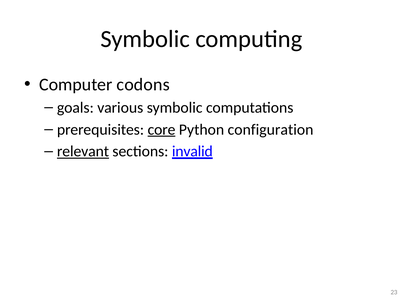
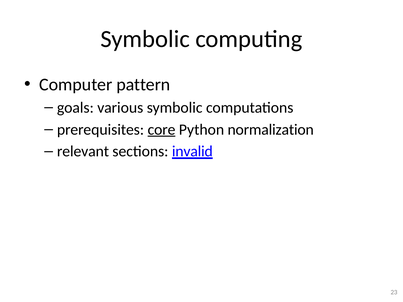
codons: codons -> pattern (143, 85)
configuration: configuration -> normalization (271, 130)
relevant underline: present -> none (83, 152)
